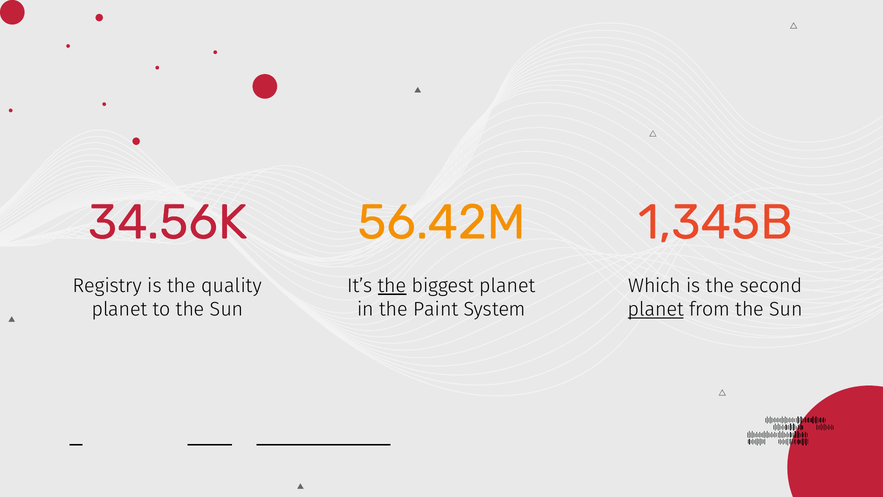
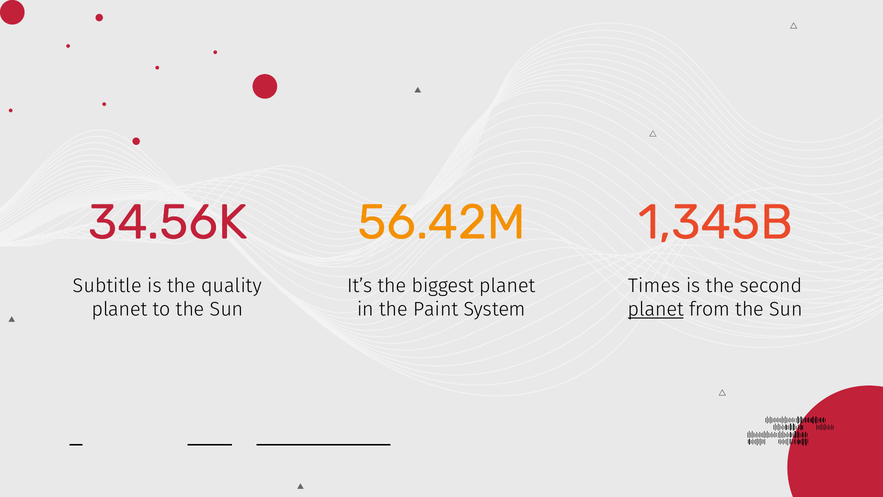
Registry: Registry -> Subtitle (107, 286)
the underline: present -> none (392, 286)
Which: Which -> Times (654, 286)
